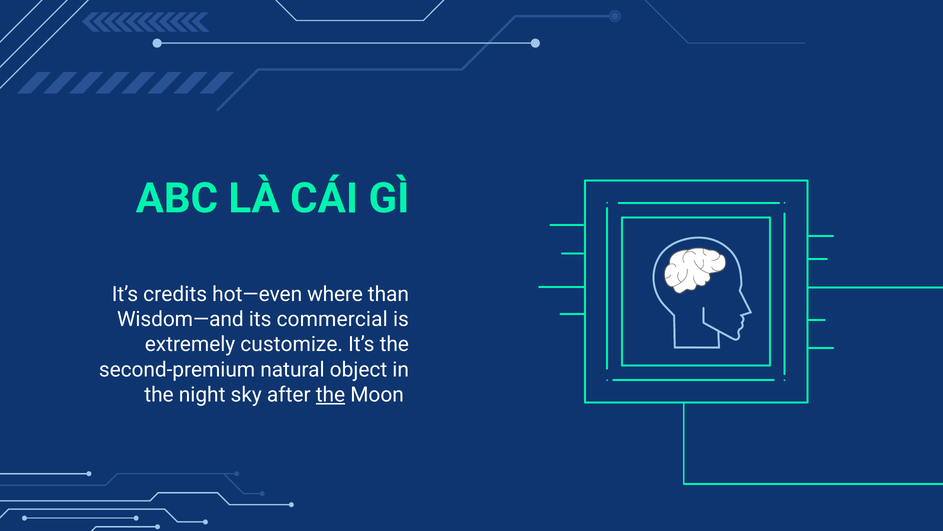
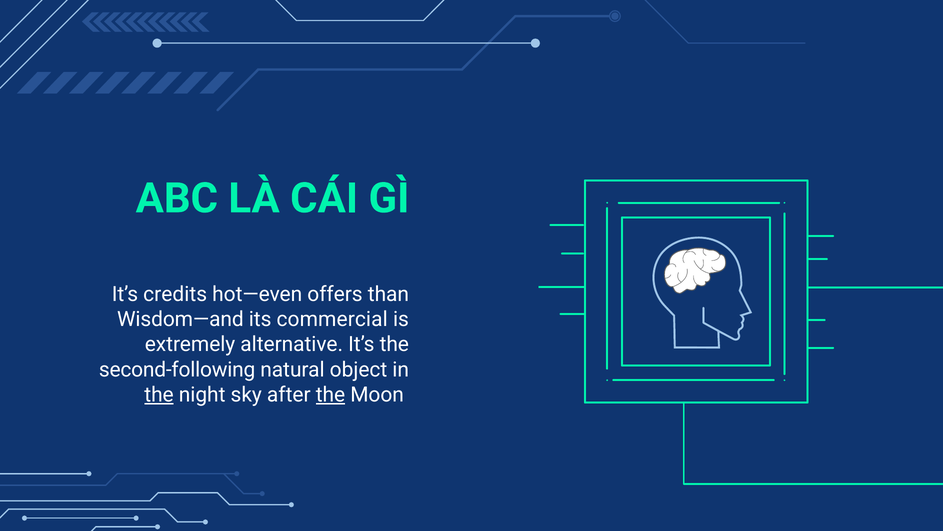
where: where -> offers (335, 294)
customize: customize -> alternative (292, 344)
second-premium: second-premium -> second-following (177, 369)
the underline: none -> present (159, 394)
